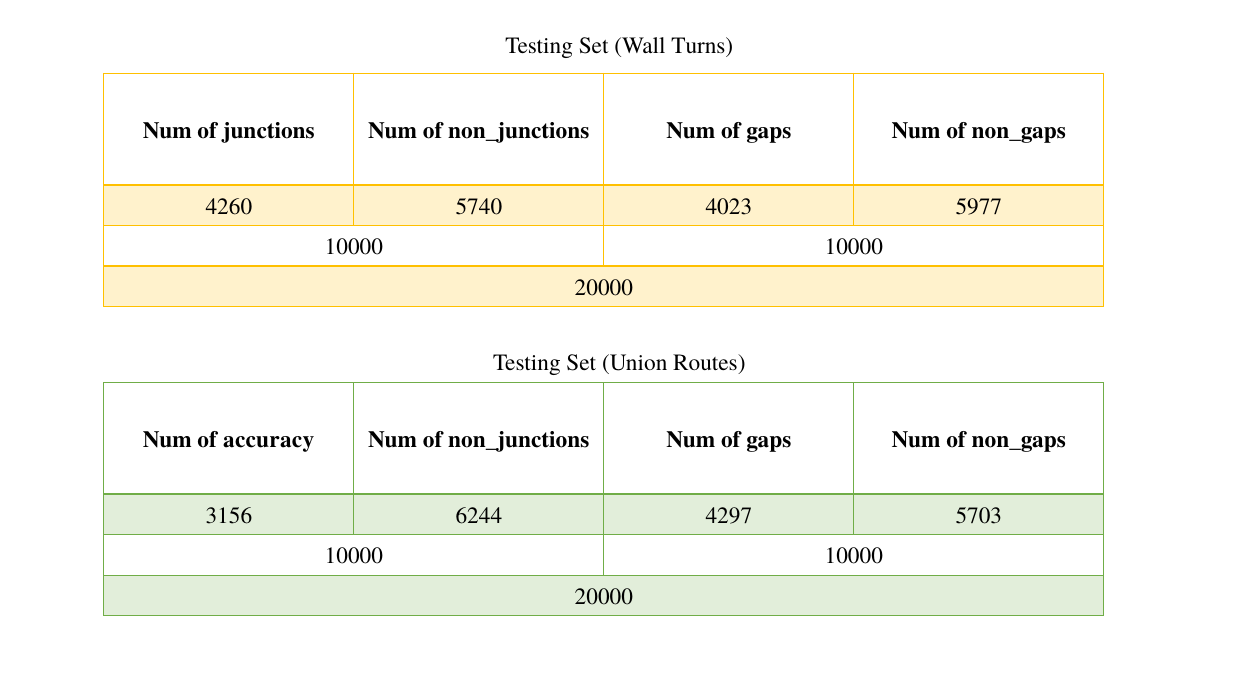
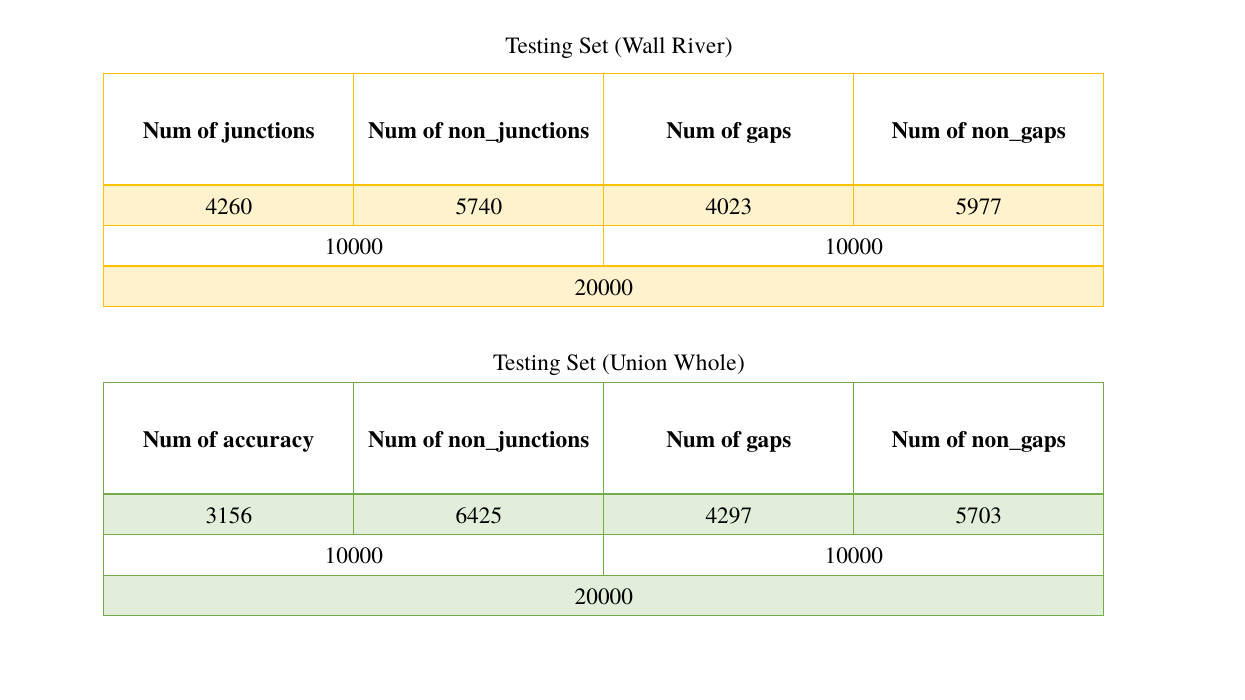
Turns: Turns -> River (702, 46)
Routes: Routes -> Whole (709, 363)
6244: 6244 -> 6425 (479, 516)
